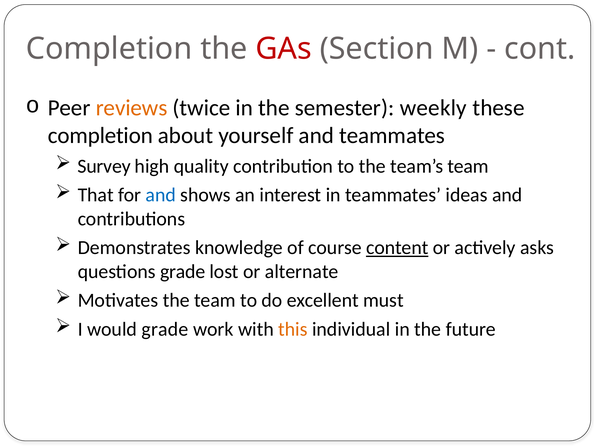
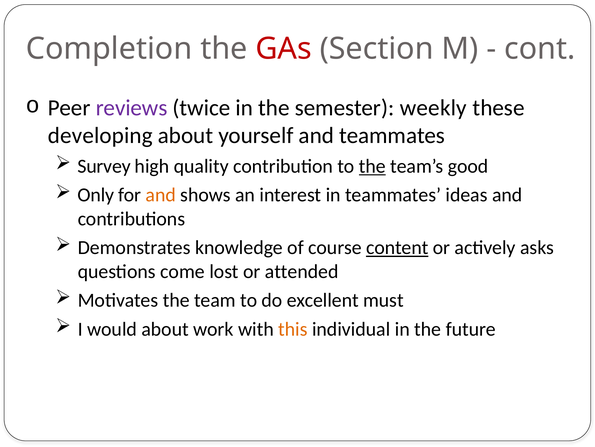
reviews colour: orange -> purple (132, 108)
completion: completion -> developing (100, 135)
the underline: none -> present (372, 166)
team’s team: team -> good (468, 166)
That: That -> Only (96, 195)
and colour: blue -> orange (161, 195)
questions grade: grade -> come (182, 271)
alternate: alternate -> attended (302, 271)
would grade: grade -> about (165, 329)
